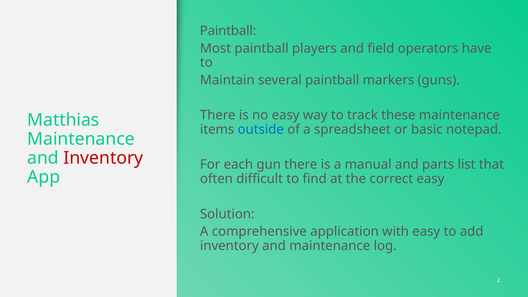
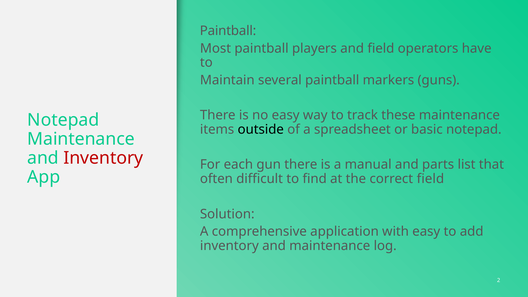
Matthias: Matthias -> Notepad (63, 120)
outside colour: blue -> black (261, 130)
correct easy: easy -> field (430, 179)
